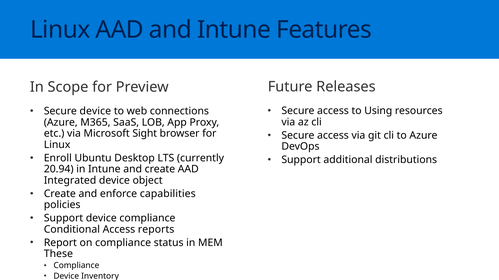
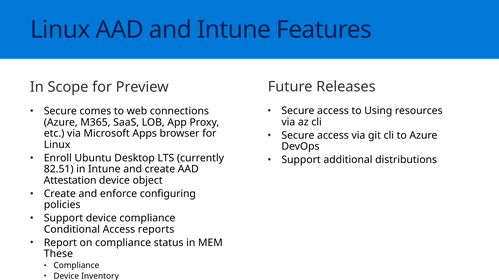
Secure device: device -> comes (95, 111)
Sight: Sight -> Apps (145, 134)
20.94: 20.94 -> 82.51 (59, 170)
Integrated: Integrated -> Attestation (70, 181)
capabilities: capabilities -> configuring (168, 194)
